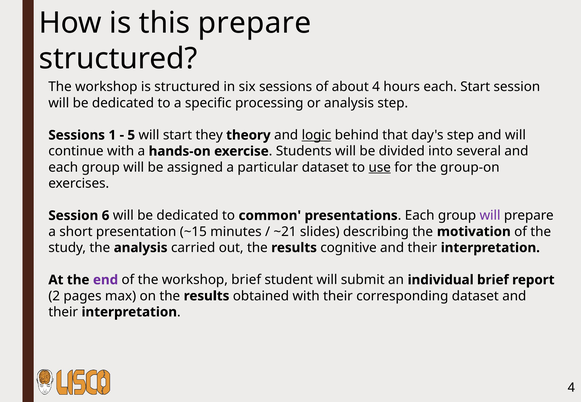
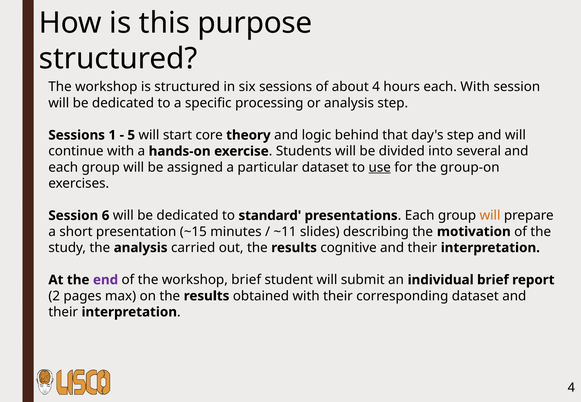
this prepare: prepare -> purpose (255, 23)
each Start: Start -> With (475, 87)
they: they -> core (209, 135)
logic underline: present -> none (317, 135)
common: common -> standard (270, 216)
will colour: purple -> orange (490, 216)
~21: ~21 -> ~11 (285, 232)
